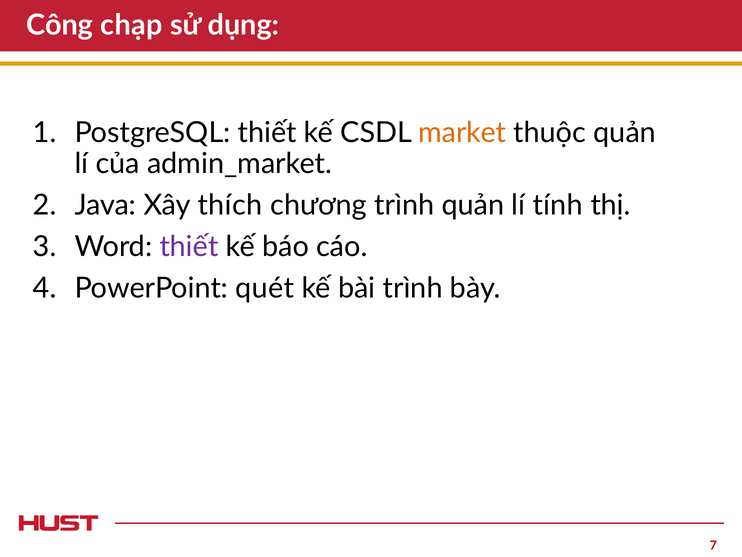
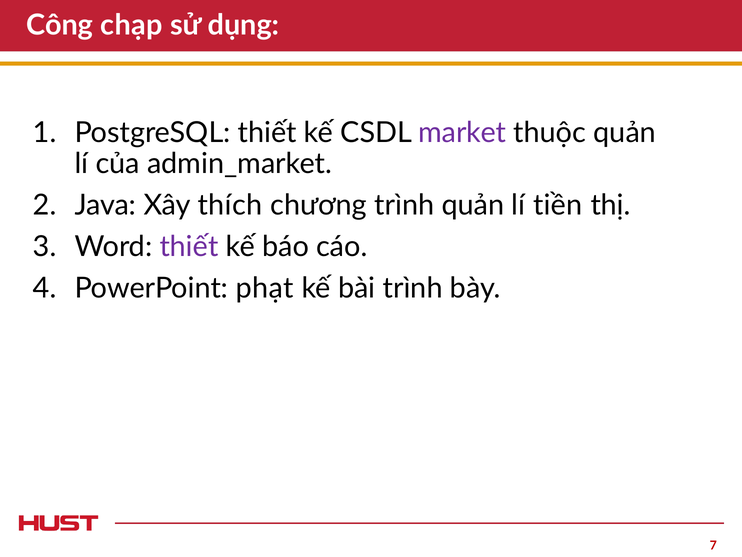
market colour: orange -> purple (462, 133)
tính: tính -> tiền (558, 205)
quét: quét -> phạt (265, 288)
